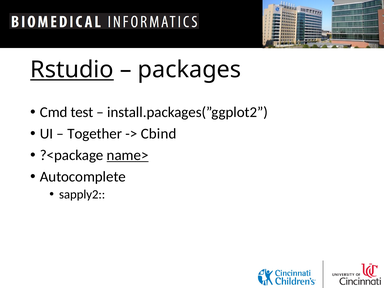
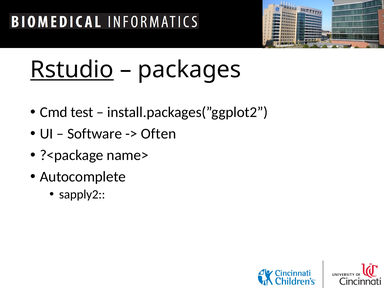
Together: Together -> Software (95, 134)
Cbind: Cbind -> Often (159, 134)
name> underline: present -> none (128, 155)
